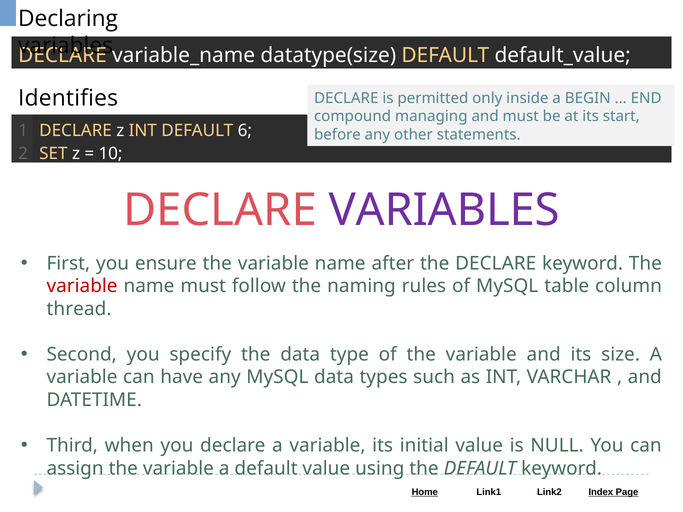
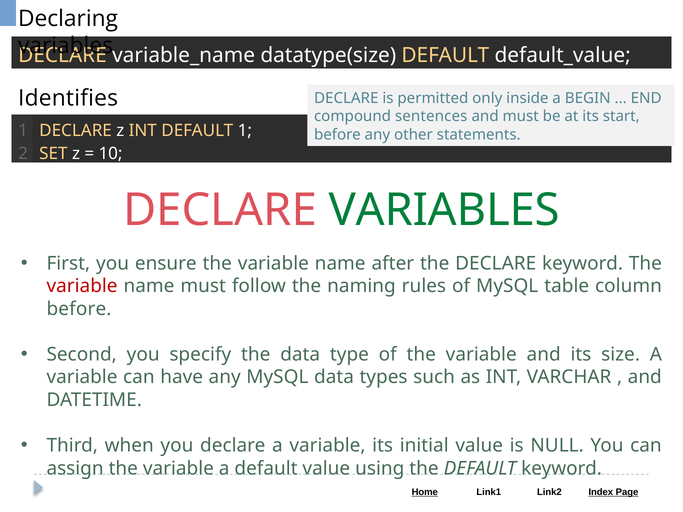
managing: managing -> sentences (431, 116)
DEFAULT 6: 6 -> 1 (245, 131)
VARIABLES colour: purple -> green (444, 210)
thread: thread -> before (79, 309)
